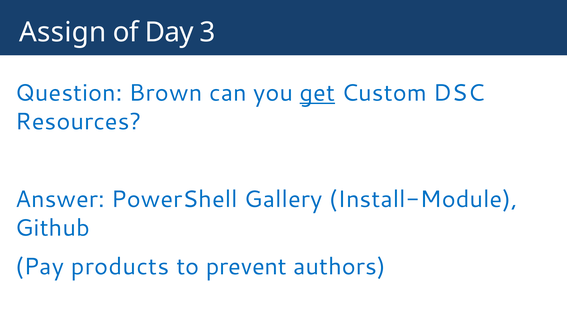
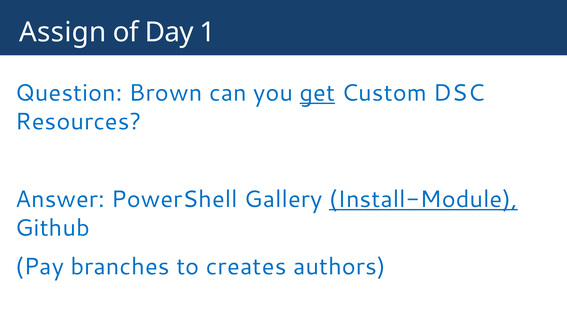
3: 3 -> 1 (208, 32)
Install-Module underline: none -> present (423, 199)
products: products -> branches (120, 267)
prevent: prevent -> creates (246, 267)
